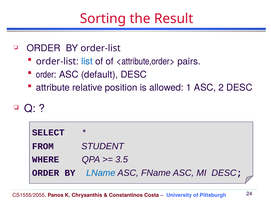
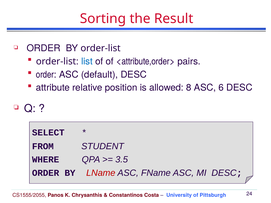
1: 1 -> 8 (189, 88)
2: 2 -> 6 (221, 88)
LName colour: blue -> red (101, 173)
